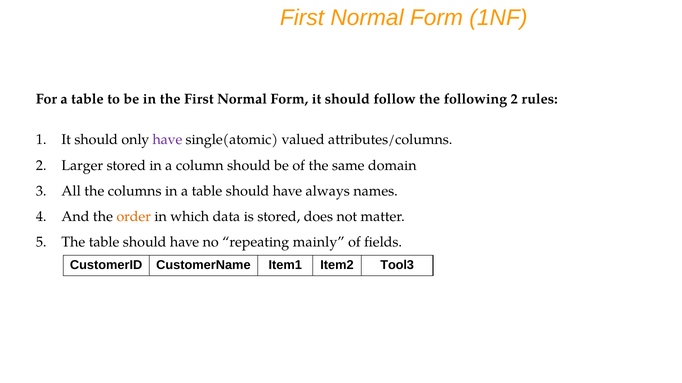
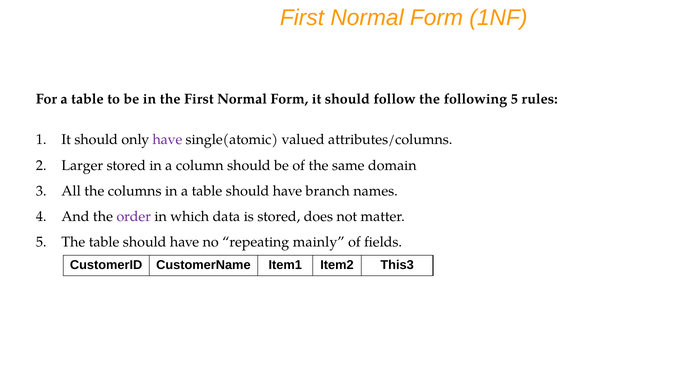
following 2: 2 -> 5 (514, 99)
always: always -> branch (328, 191)
order colour: orange -> purple (134, 217)
Tool3: Tool3 -> This3 (397, 265)
